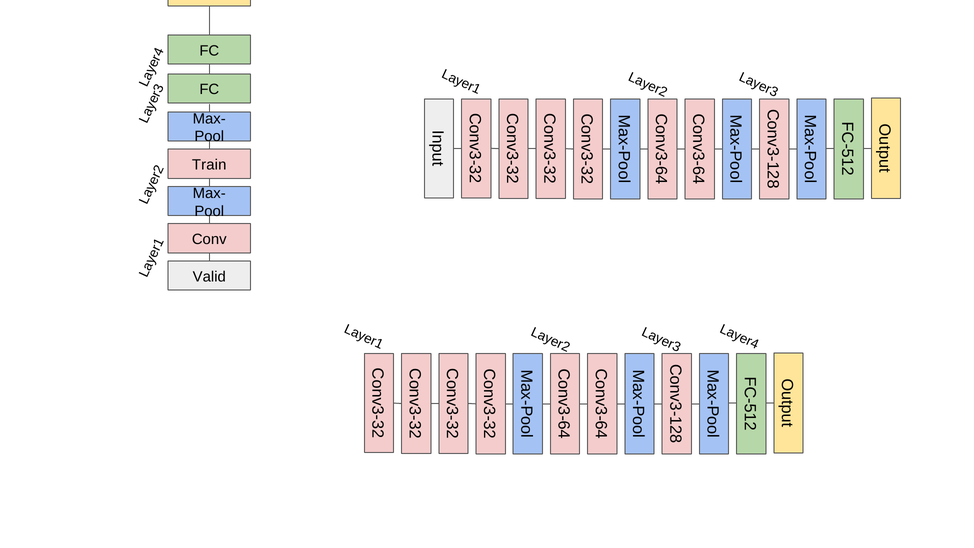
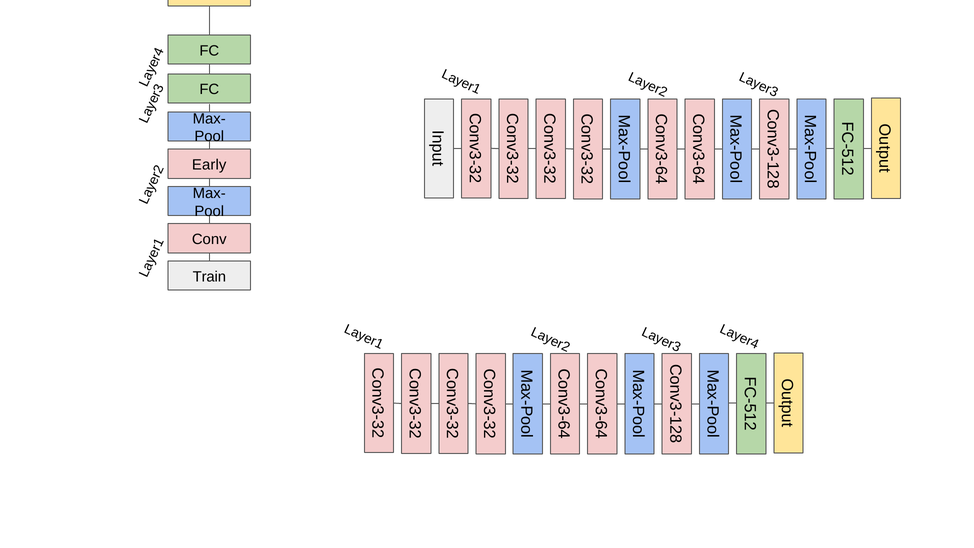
Train: Train -> Early (209, 165)
Valid: Valid -> Train (209, 277)
